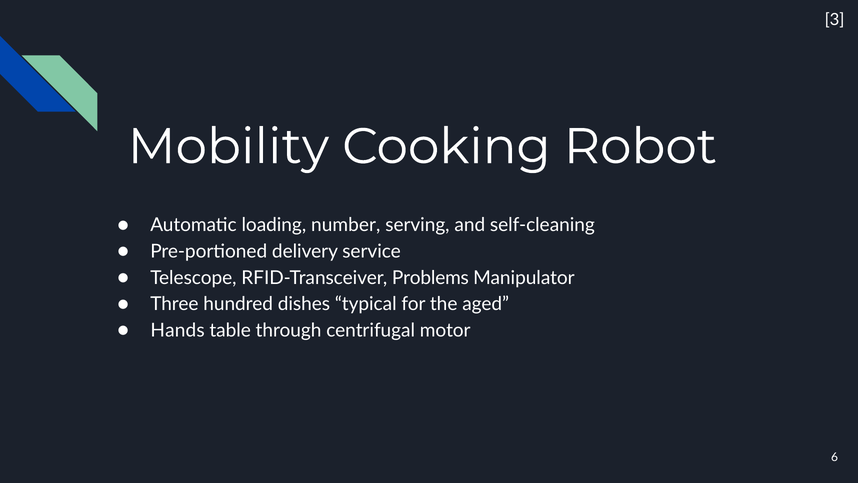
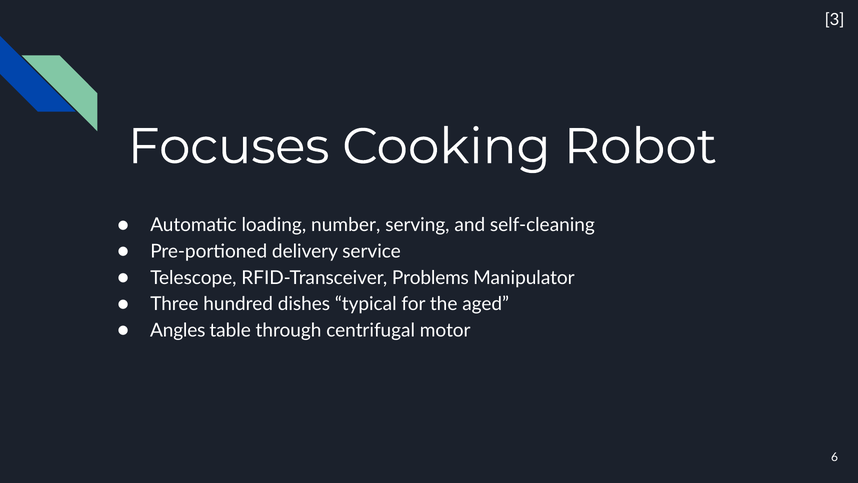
Mobility: Mobility -> Focuses (229, 147)
Hands: Hands -> Angles (178, 330)
